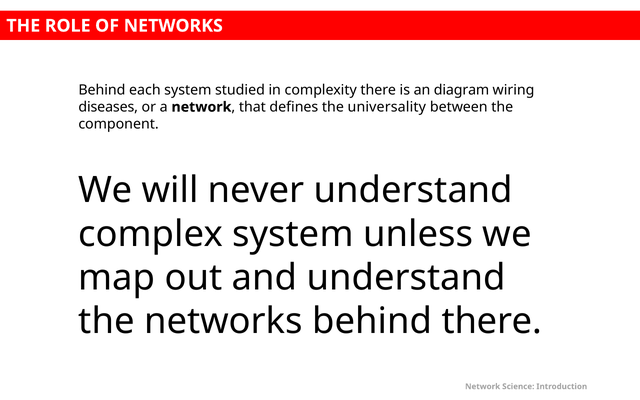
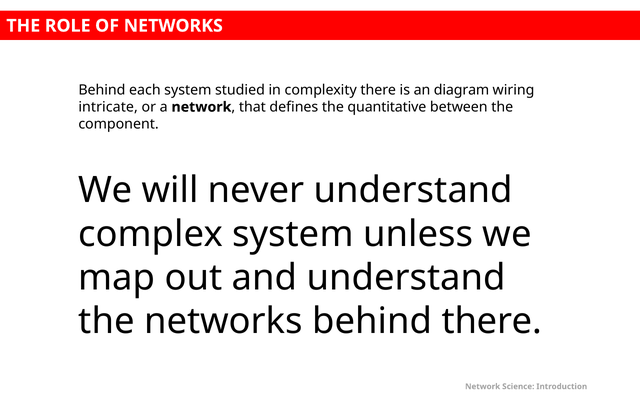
diseases: diseases -> intricate (108, 107)
universality: universality -> quantitative (387, 107)
